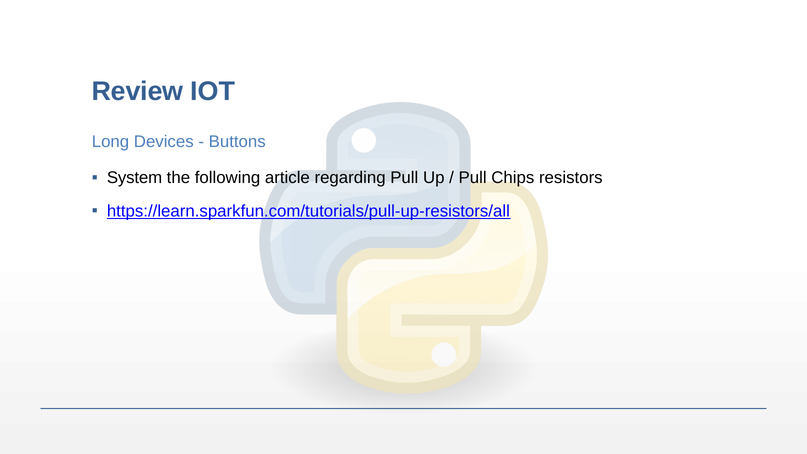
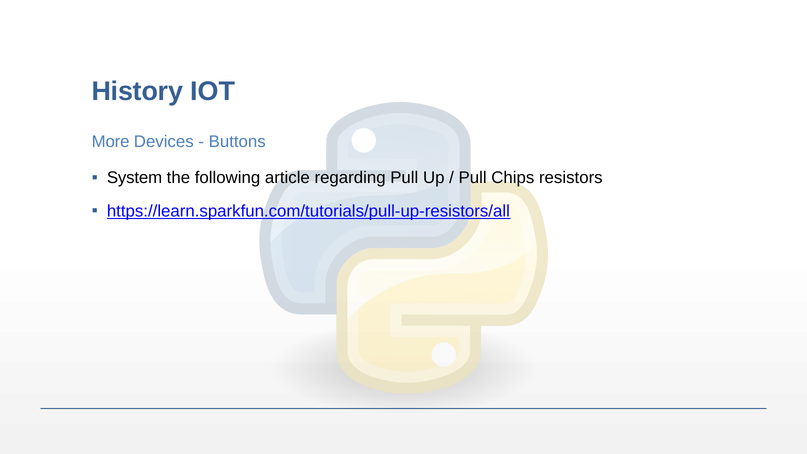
Review: Review -> History (137, 91)
Long: Long -> More (111, 141)
